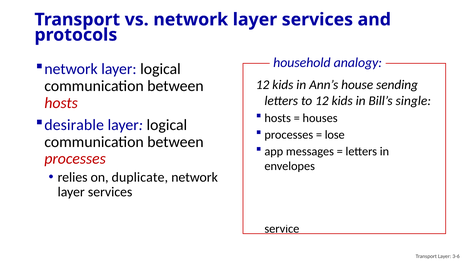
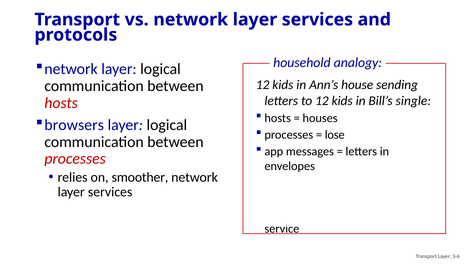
desirable: desirable -> browsers (74, 125)
duplicate: duplicate -> smoother (140, 177)
